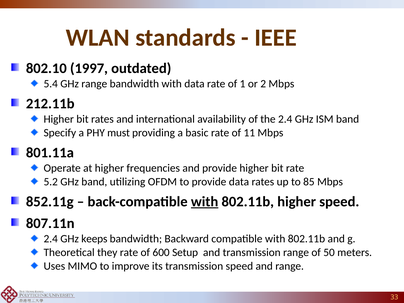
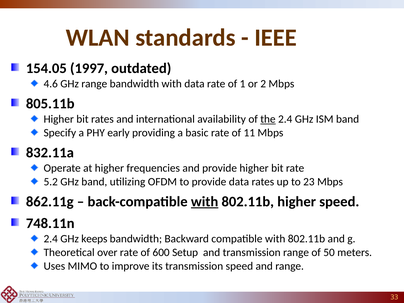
802.10: 802.10 -> 154.05 (46, 68)
5.4: 5.4 -> 4.6 (51, 84)
212.11b: 212.11b -> 805.11b (50, 104)
the underline: none -> present (268, 119)
must: must -> early (119, 133)
801.11a: 801.11a -> 832.11a (50, 153)
85: 85 -> 23 (309, 182)
852.11g: 852.11g -> 862.11g (50, 202)
807.11n: 807.11n -> 748.11n (50, 223)
they: they -> over (107, 252)
